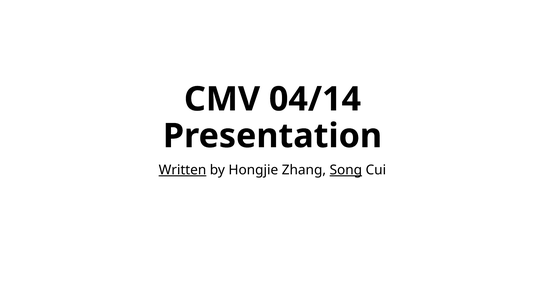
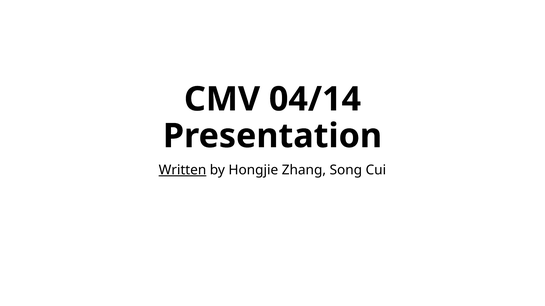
Song underline: present -> none (346, 170)
